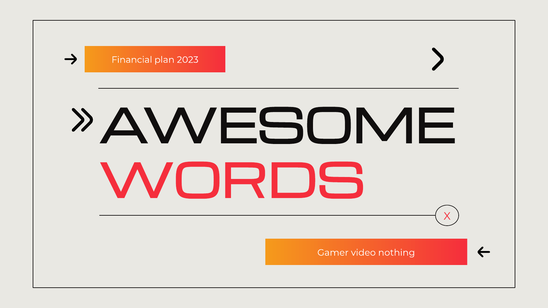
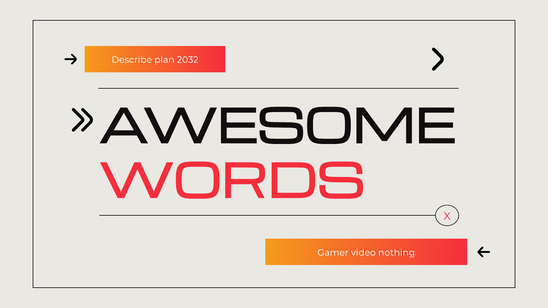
Financial: Financial -> Describe (132, 60)
2023: 2023 -> 2032 (188, 60)
